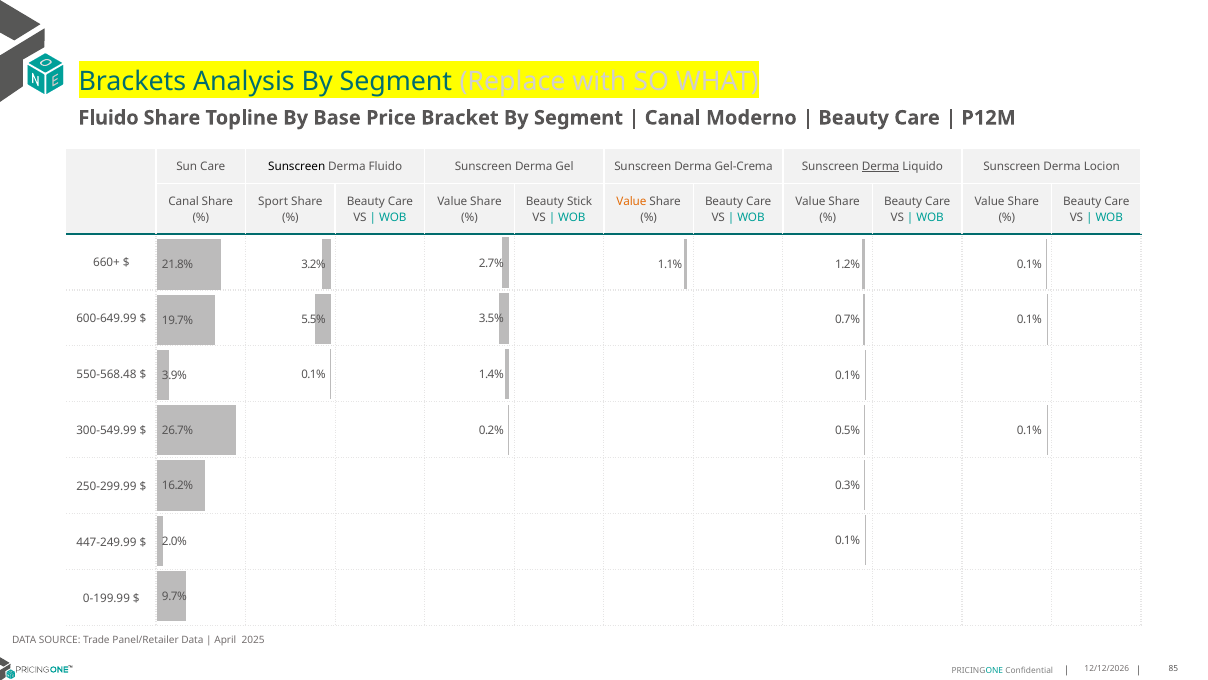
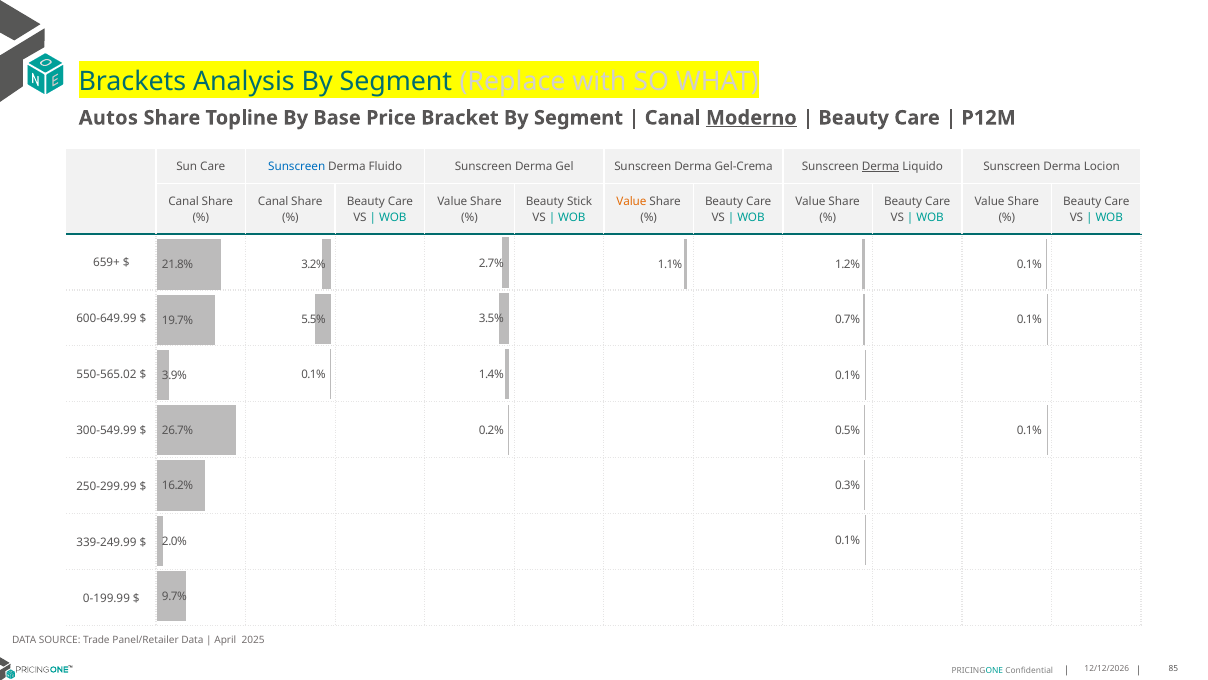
Fluido: Fluido -> Autos (108, 118)
Moderno underline: none -> present (751, 118)
Sunscreen colour: black -> blue (297, 166)
Sport: Sport -> Canal (273, 201)
660+: 660+ -> 659+ (107, 263)
550-568.48: 550-568.48 -> 550-565.02 (106, 375)
447-249.99: 447-249.99 -> 339-249.99 (106, 542)
